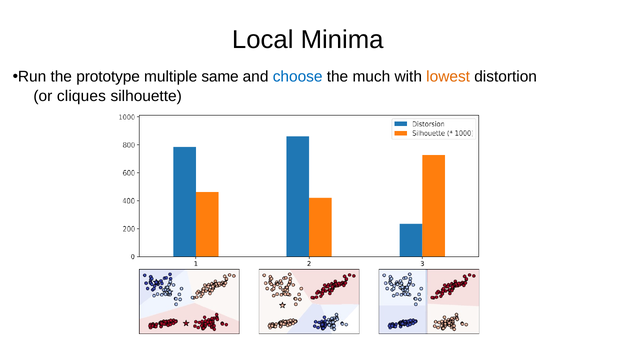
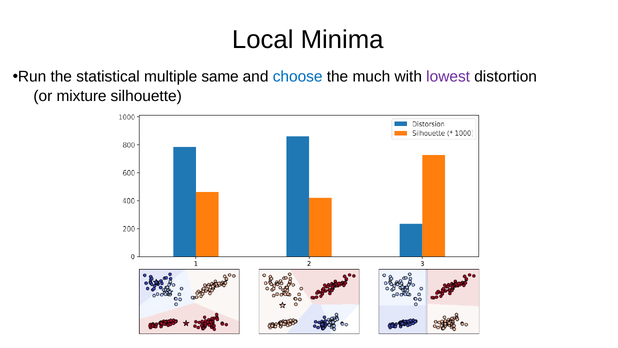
prototype: prototype -> statistical (108, 77)
lowest colour: orange -> purple (448, 77)
cliques: cliques -> mixture (82, 96)
